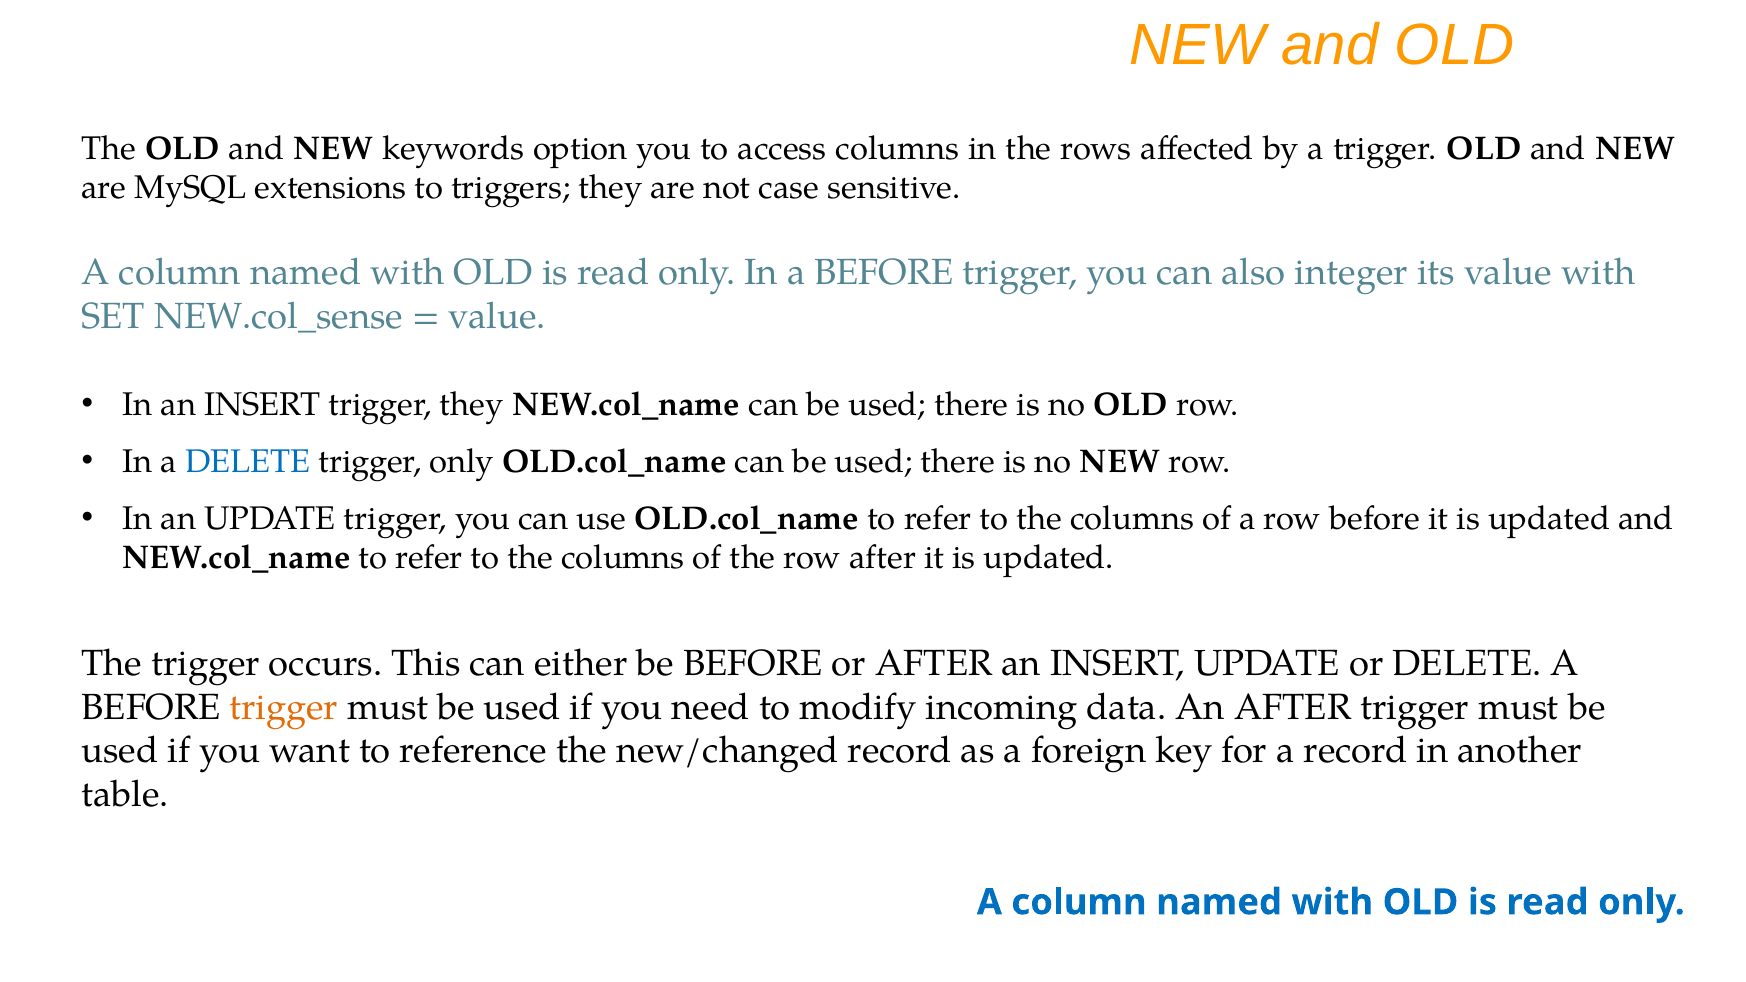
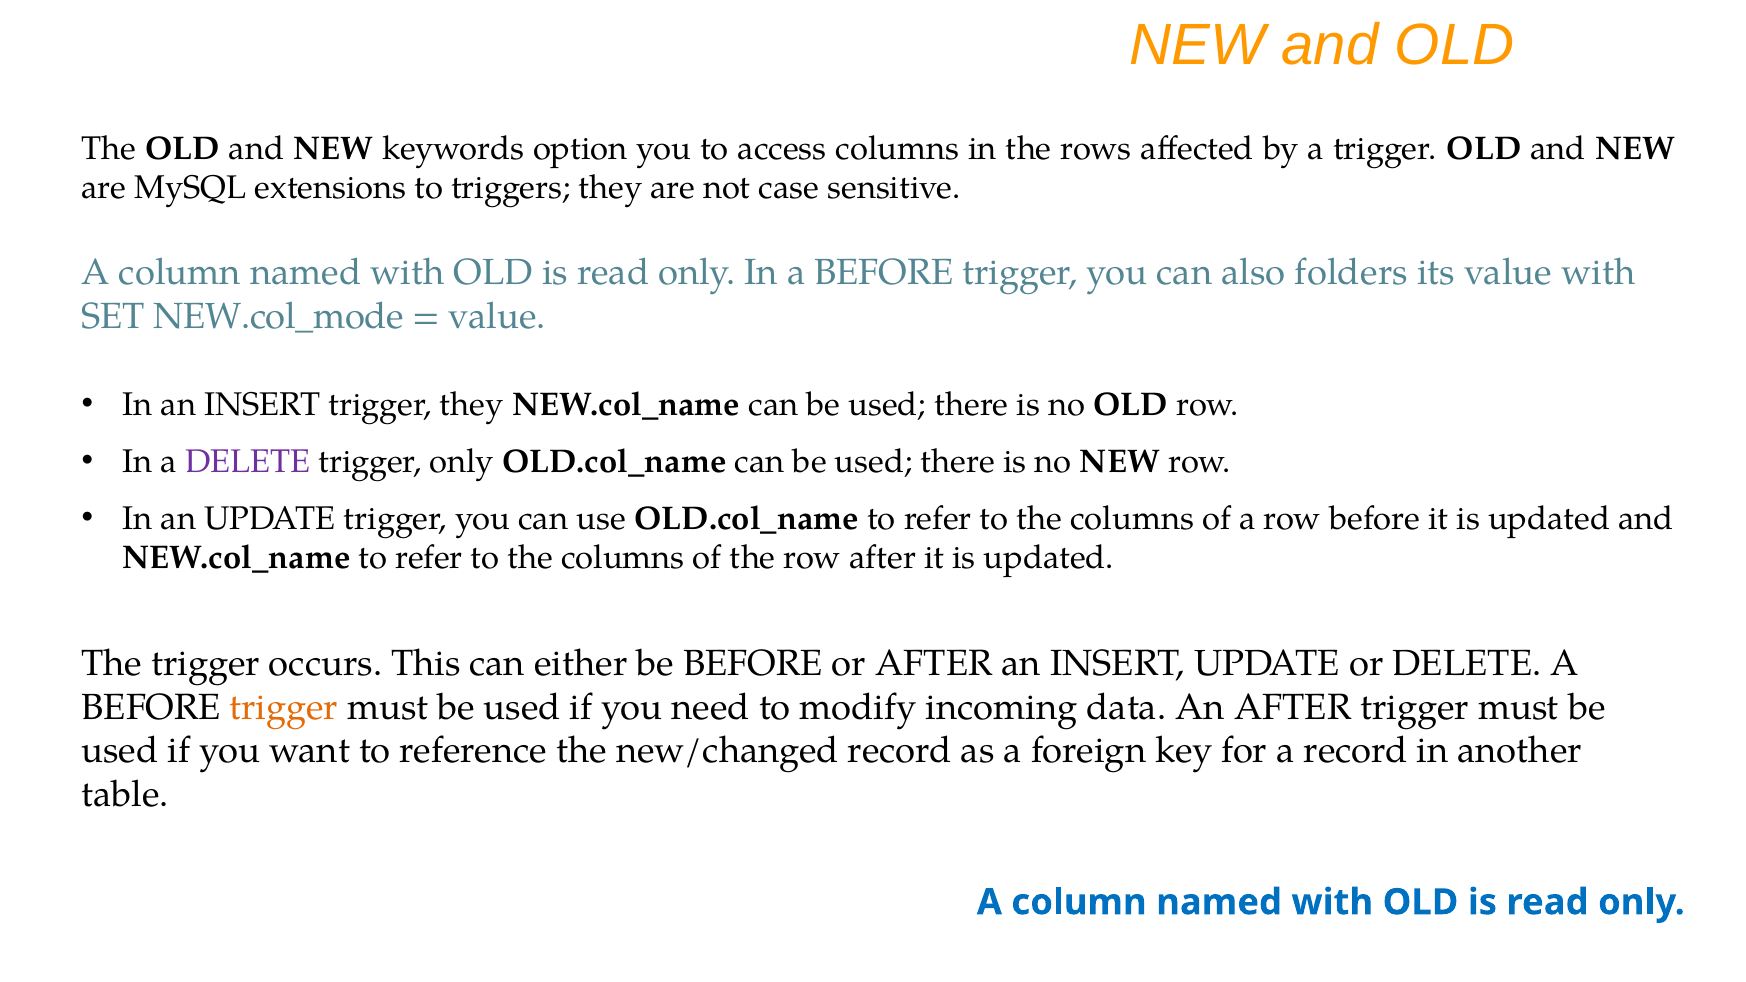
integer: integer -> folders (1351, 273)
NEW.col_sense: NEW.col_sense -> NEW.col_mode (279, 316)
DELETE colour: blue -> purple (248, 462)
